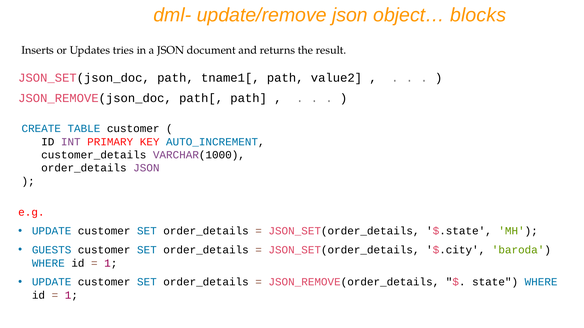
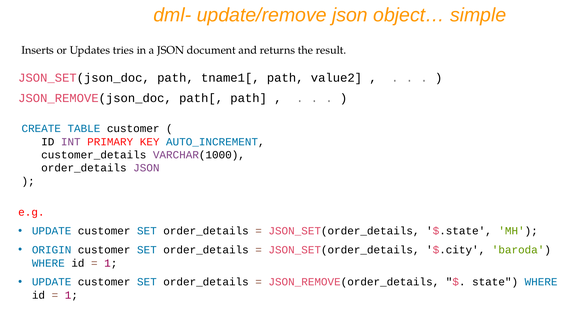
blocks: blocks -> simple (478, 15)
GUESTS: GUESTS -> ORIGIN (52, 250)
